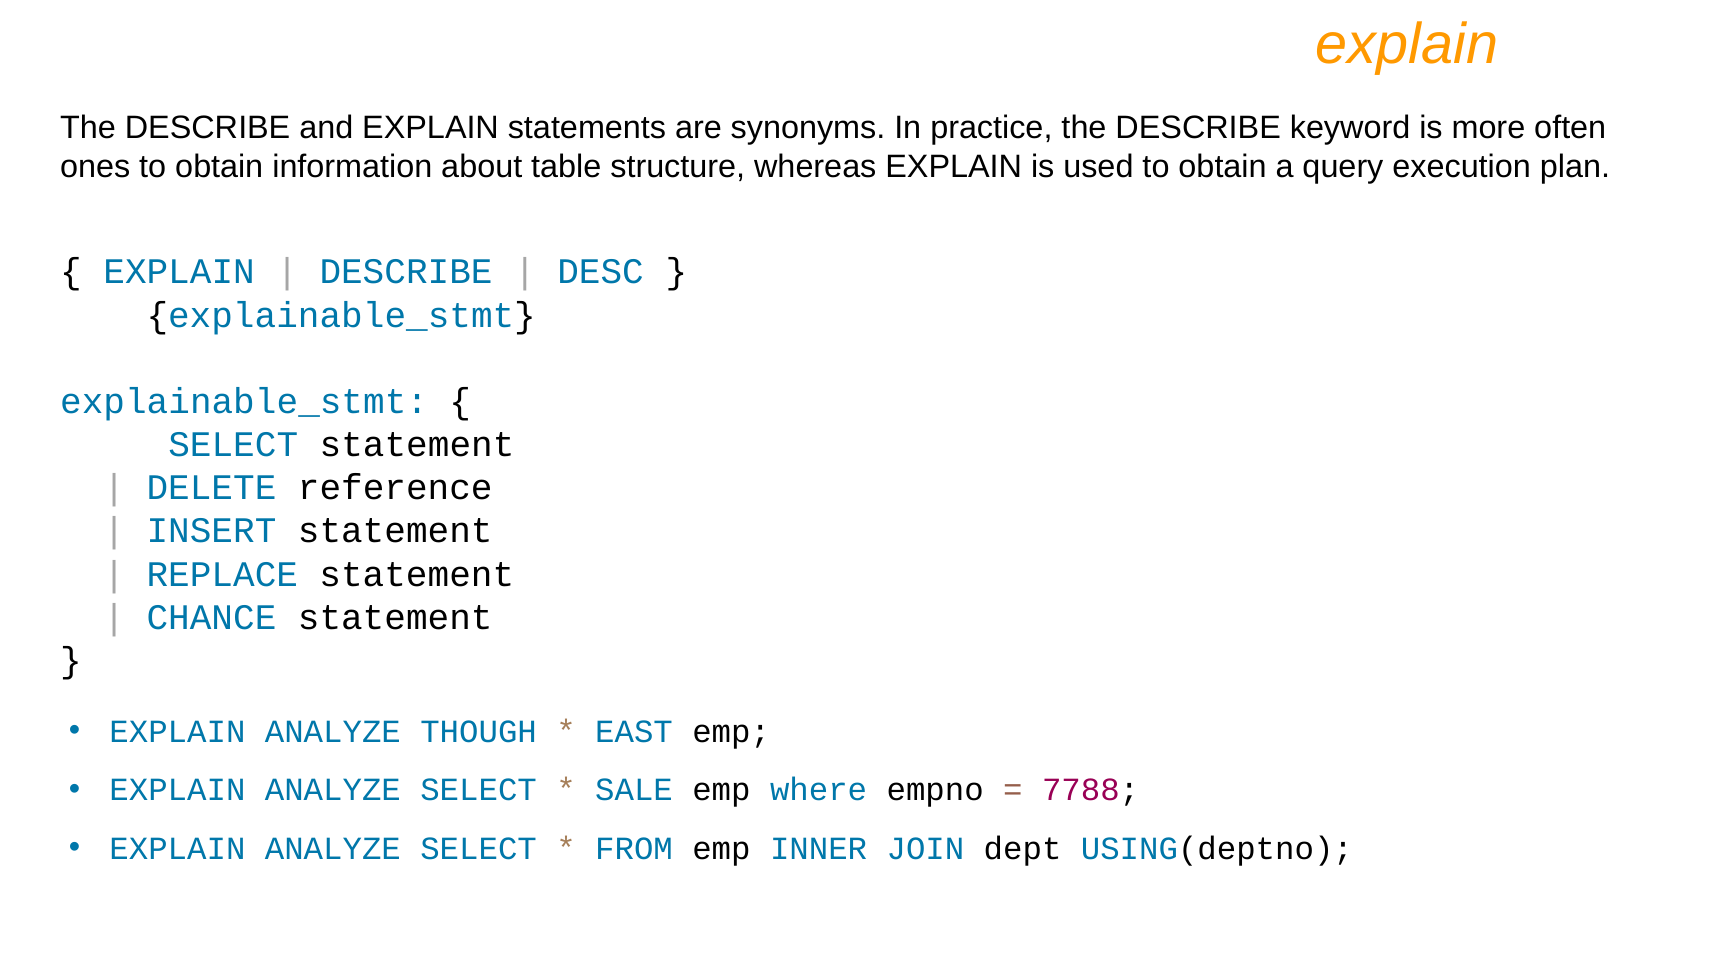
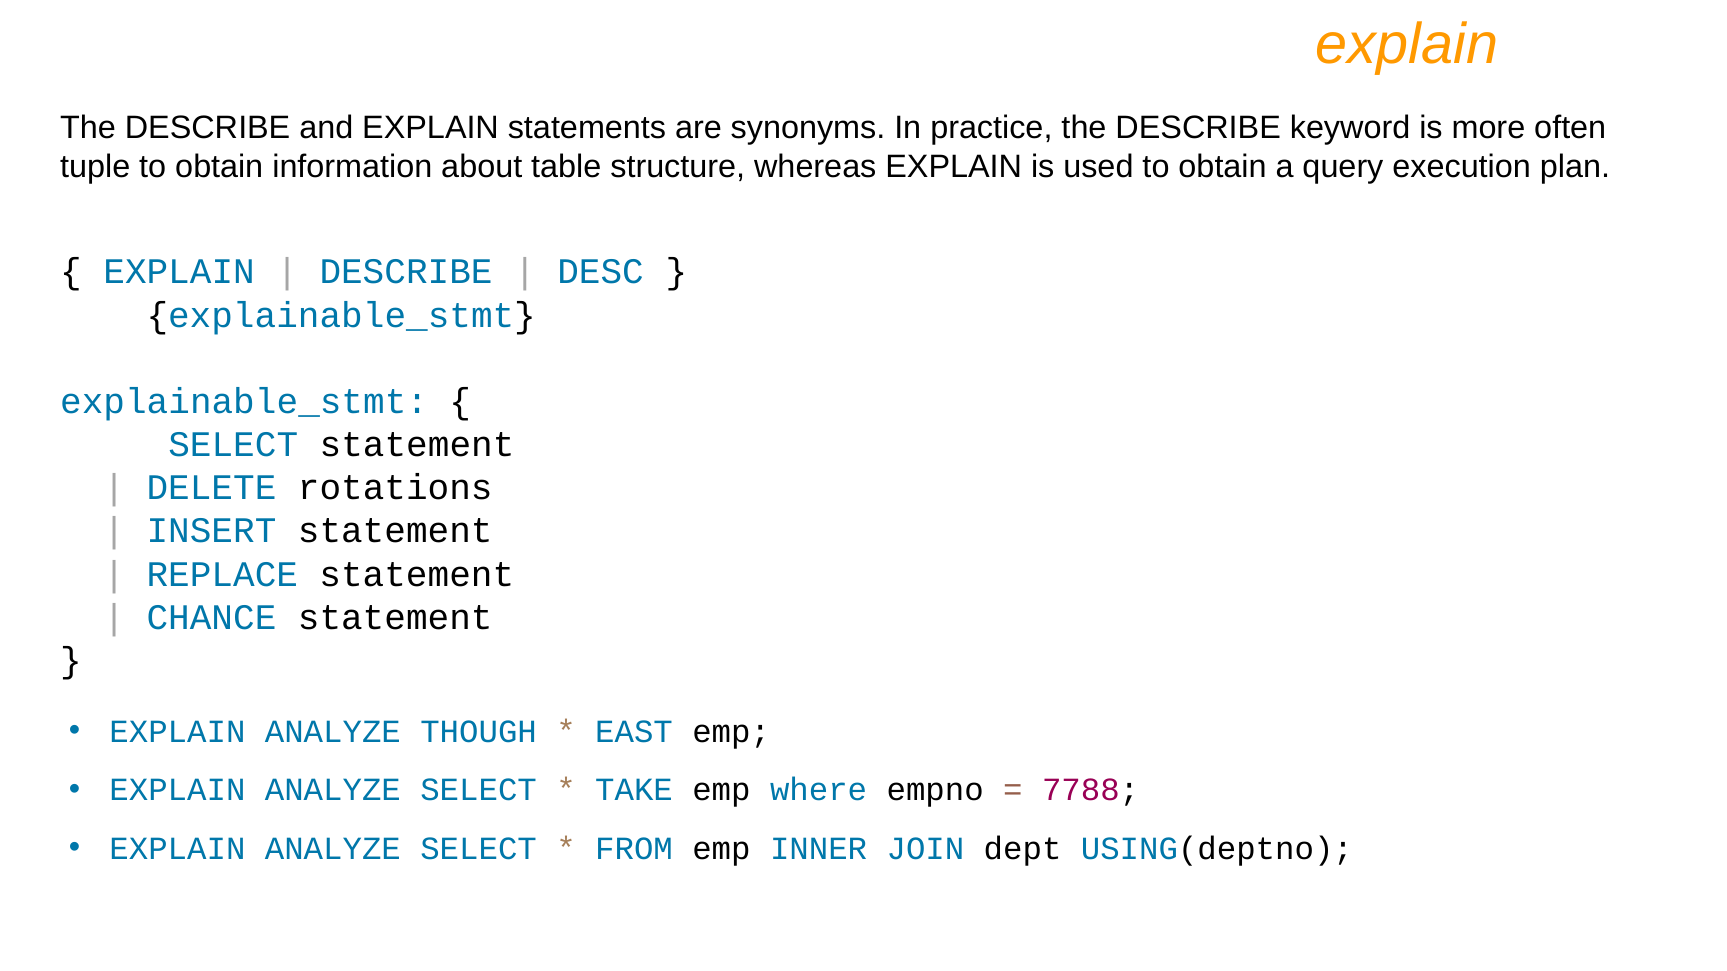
ones: ones -> tuple (95, 166)
reference: reference -> rotations (395, 488)
SALE: SALE -> TAKE (634, 790)
